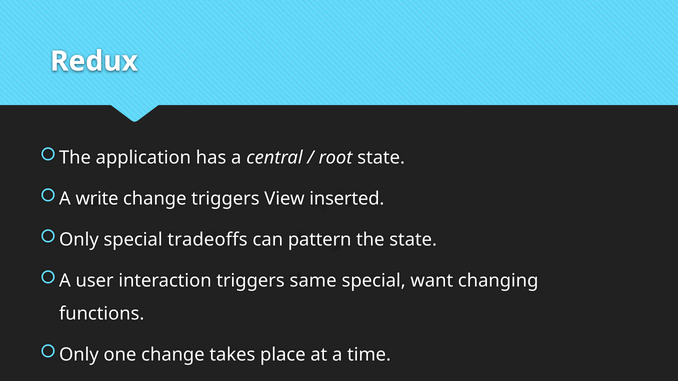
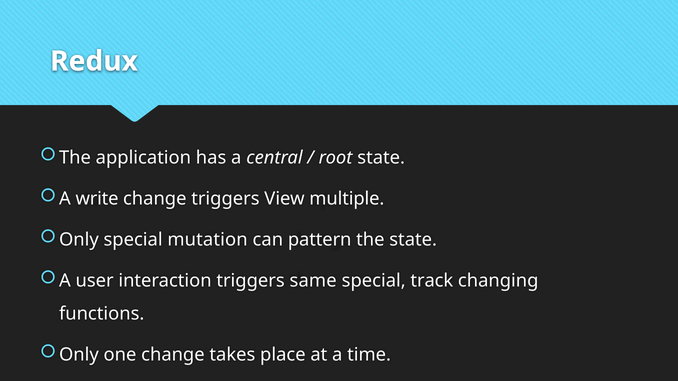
inserted: inserted -> multiple (347, 199)
tradeoffs: tradeoffs -> mutation (208, 240)
want: want -> track (432, 281)
